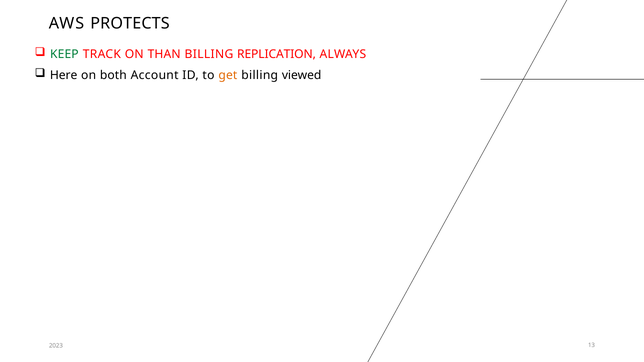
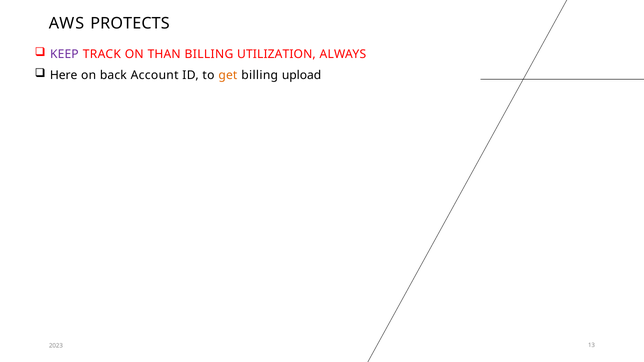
KEEP colour: green -> purple (64, 54)
REPLICATION: REPLICATION -> UTILIZATION (276, 54)
both: both -> back (113, 75)
viewed: viewed -> upload (302, 75)
